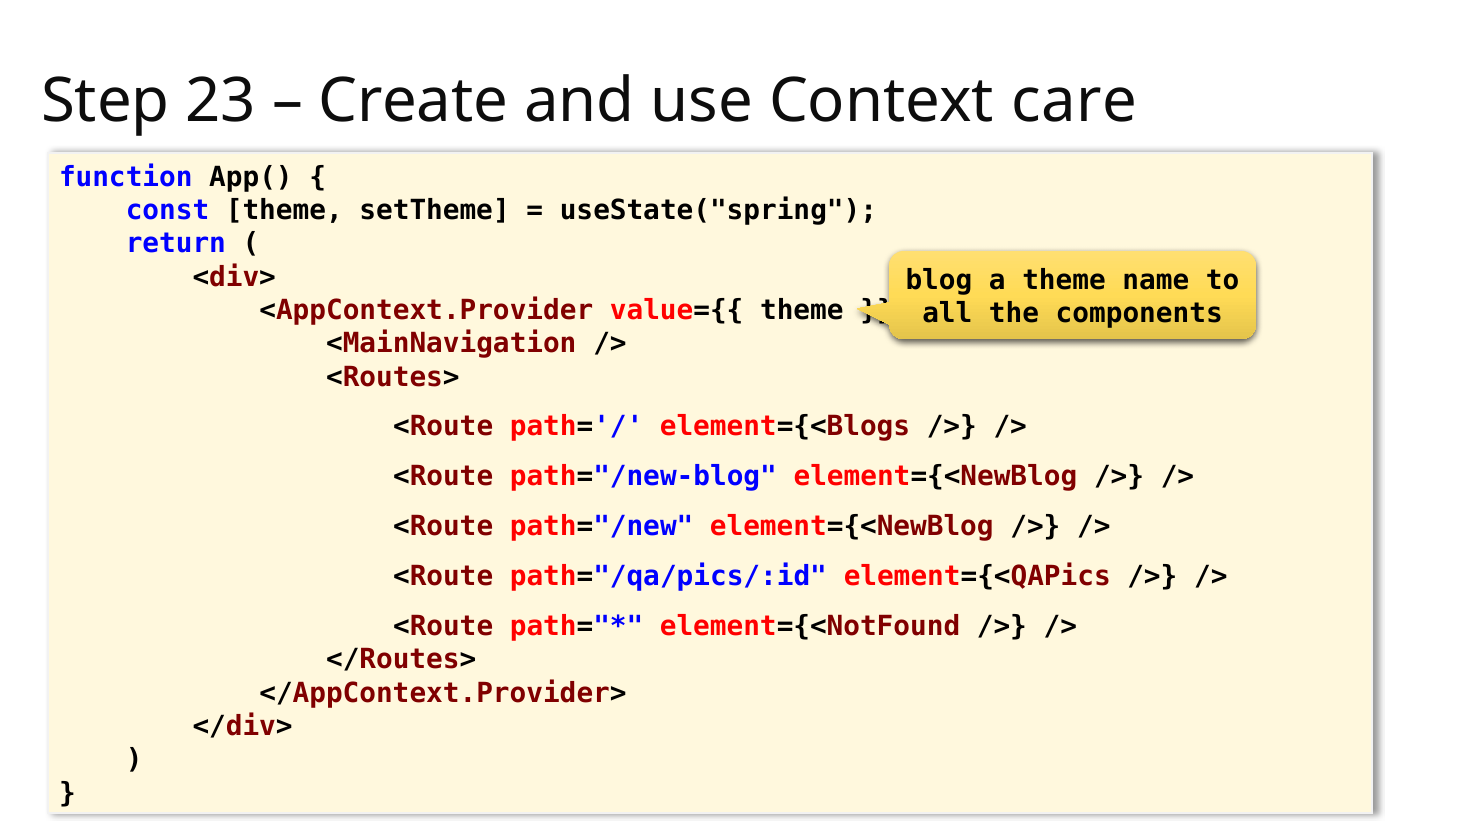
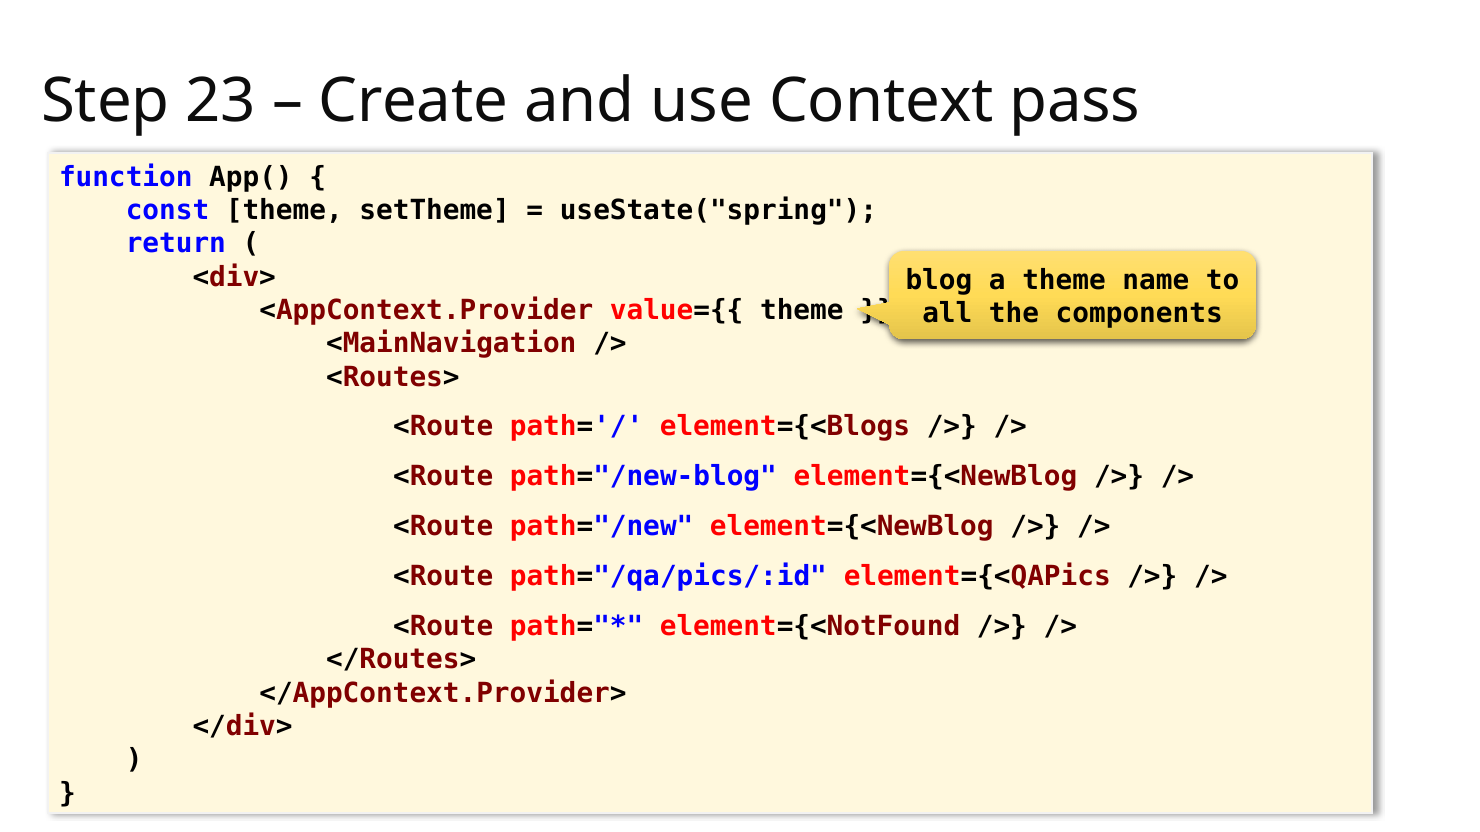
care: care -> pass (1075, 101)
